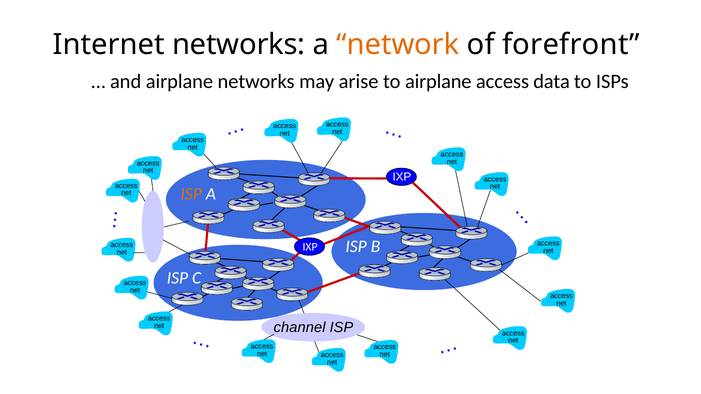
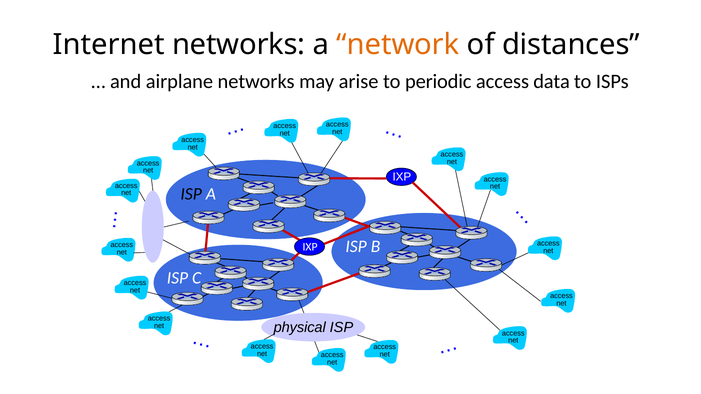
forefront: forefront -> distances (571, 45)
to airplane: airplane -> periodic (438, 81)
ISP colour: orange -> black (191, 194)
channel: channel -> physical (300, 328)
